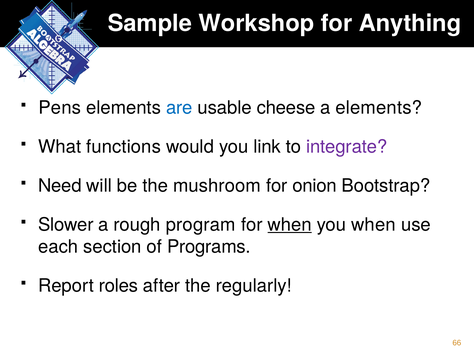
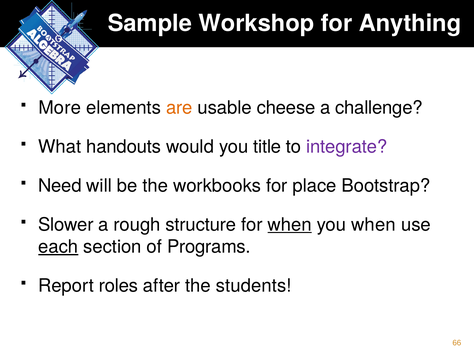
Pens: Pens -> More (60, 108)
are colour: blue -> orange (179, 108)
a elements: elements -> challenge (379, 108)
functions: functions -> handouts (124, 147)
link: link -> title (267, 147)
mushroom: mushroom -> workbooks (217, 186)
onion: onion -> place (315, 186)
program: program -> structure (201, 225)
each underline: none -> present (58, 247)
regularly: regularly -> students (254, 286)
